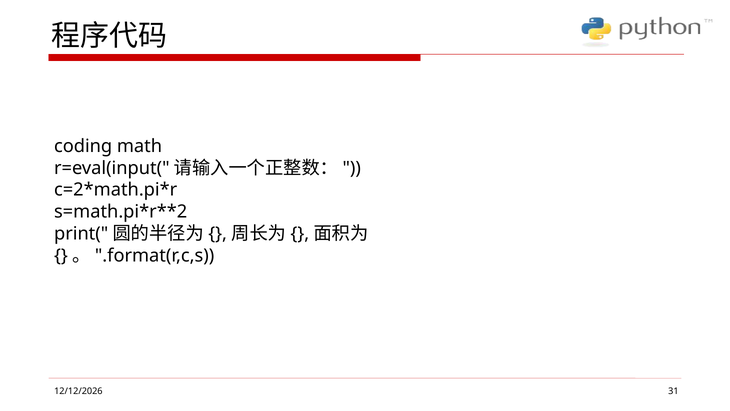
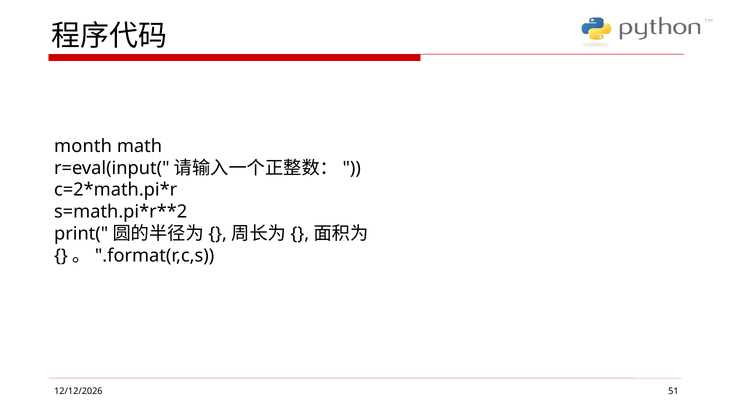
coding: coding -> month (83, 146)
31: 31 -> 51 (673, 391)
